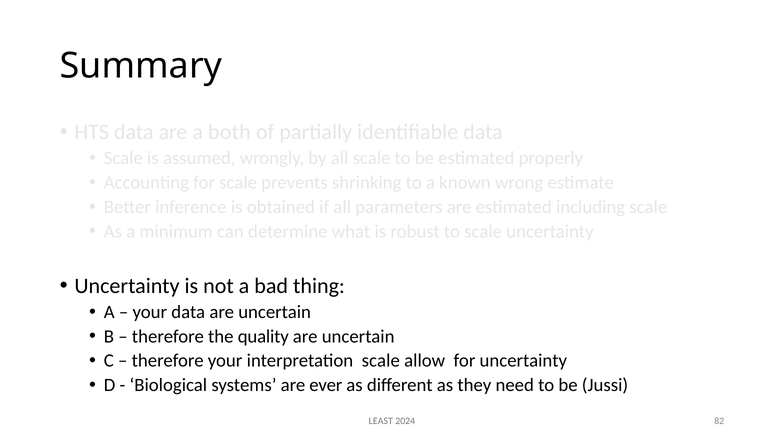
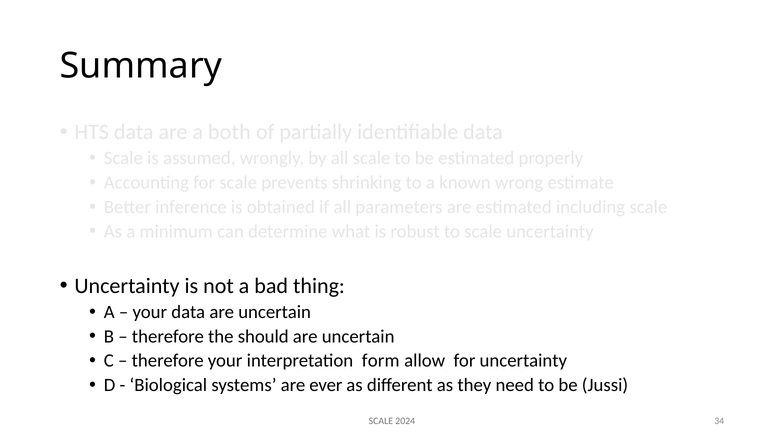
quality: quality -> should (263, 336)
interpretation scale: scale -> form (381, 361)
LEAST: LEAST -> SCALE (381, 421)
82: 82 -> 34 (719, 421)
